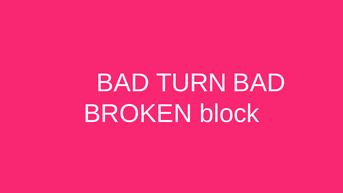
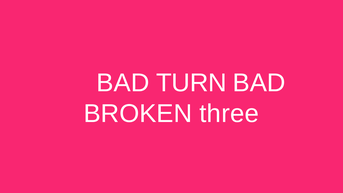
block: block -> three (229, 114)
